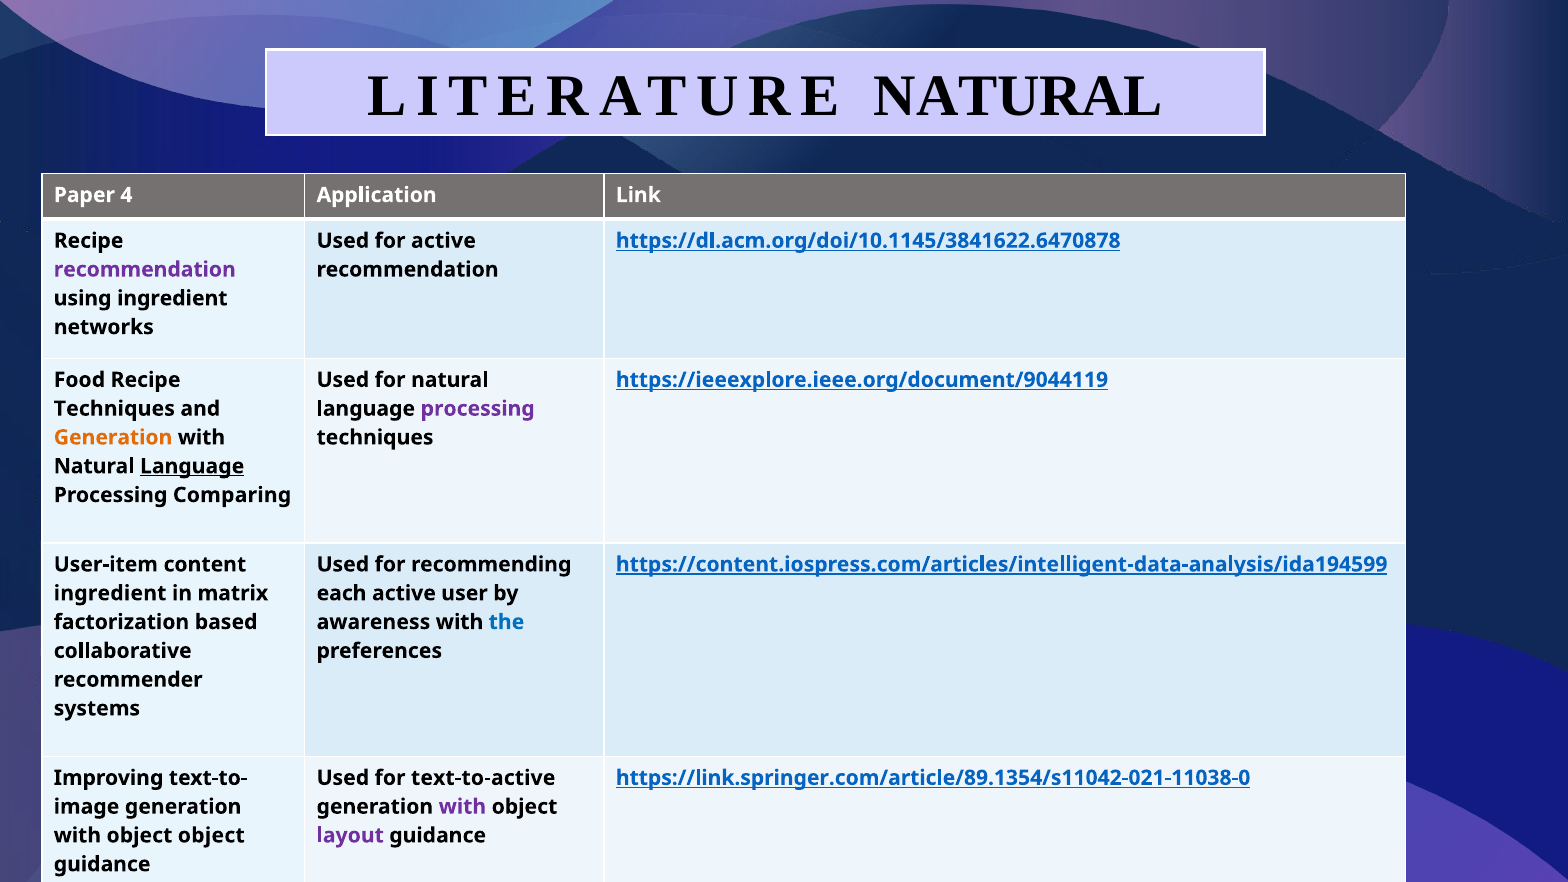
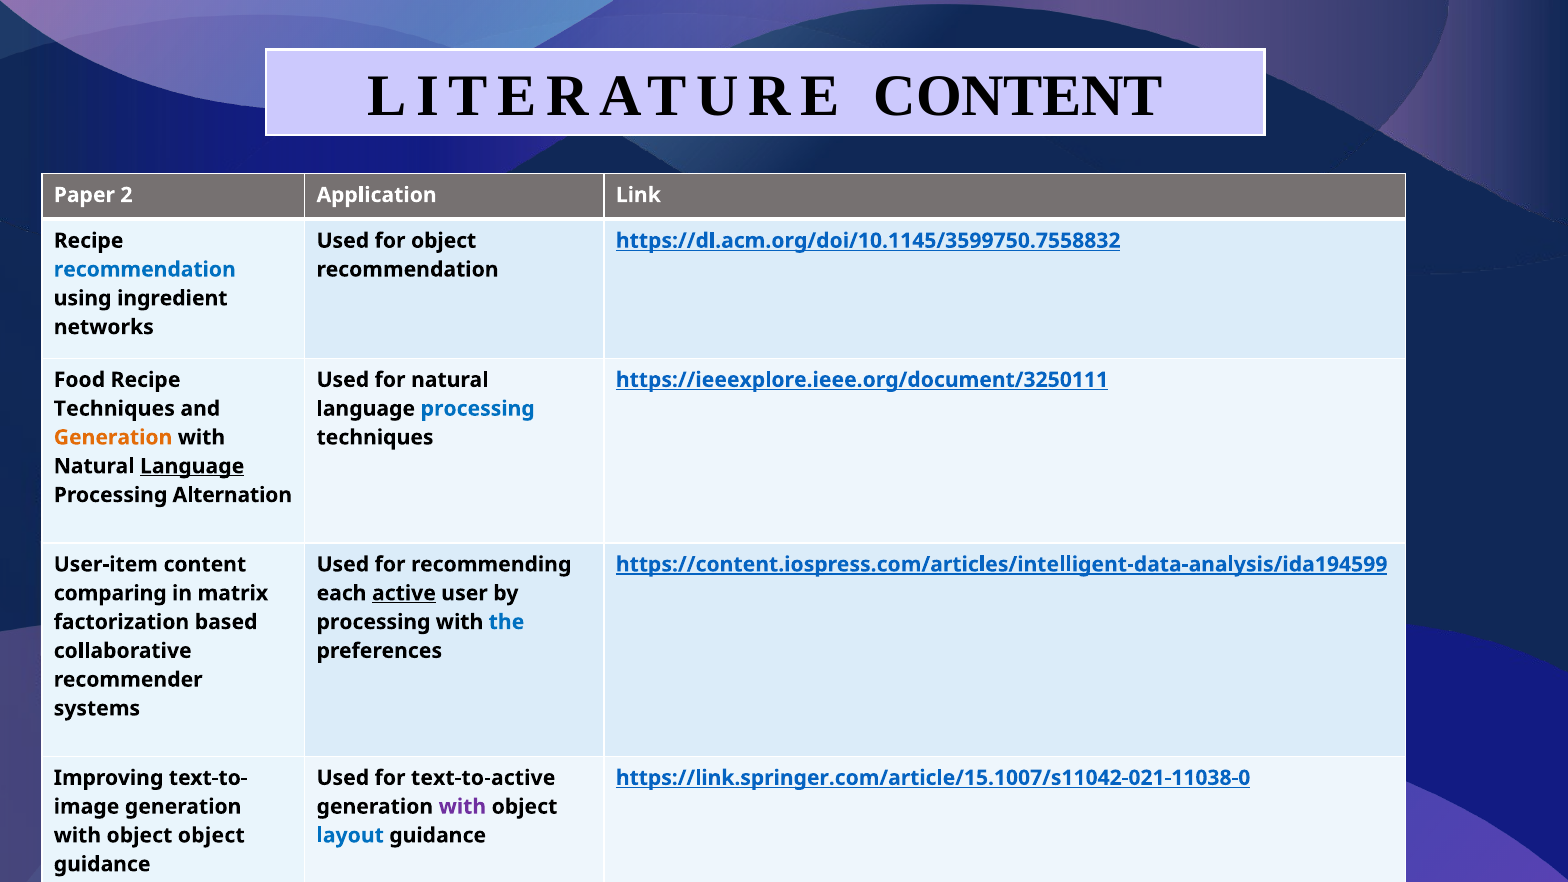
LITERATURE NATURAL: NATURAL -> CONTENT (1018, 96)
4: 4 -> 2 (126, 195)
for active: active -> object (444, 241)
https://dl.acm.org/doi/10.1145/3841622.6470878: https://dl.acm.org/doi/10.1145/3841622.6470878 -> https://dl.acm.org/doi/10.1145/3599750.7558832 (868, 241)
recommendation colour: purple -> blue (145, 270)
https://ieeexplore.ieee.org/document/9044119: https://ieeexplore.ieee.org/document/9044119 -> https://ieeexplore.ieee.org/document/3250111 (862, 380)
processing colour: purple -> blue (478, 409)
Comparing: Comparing -> Alternation (232, 495)
ingredient: ingredient -> comparing (110, 593)
active underline: none -> present (404, 593)
awareness: awareness -> processing (373, 622)
https://link.springer.com/article/89.1354/s11042-021-11038-0: https://link.springer.com/article/89.1354/s11042-021-11038-0 -> https://link.springer.com/article/15.1007/s11042-021-11038-0 (933, 778)
layout colour: purple -> blue (350, 835)
